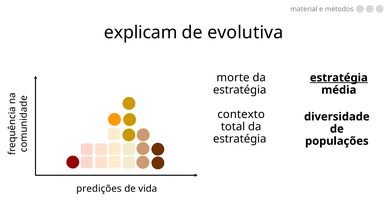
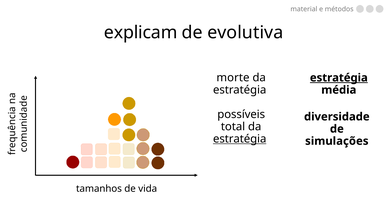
contexto: contexto -> possíveis (241, 115)
estratégia underline: none -> present (240, 139)
populações: populações -> simulações (337, 141)
predições: predições -> tamanhos (99, 189)
